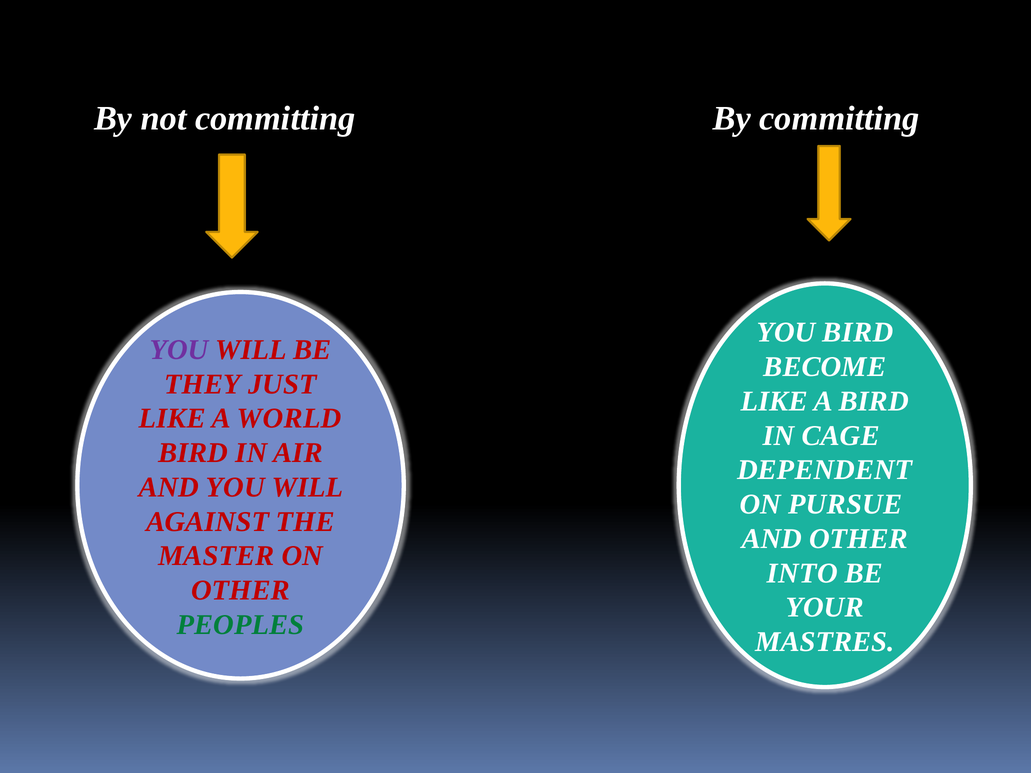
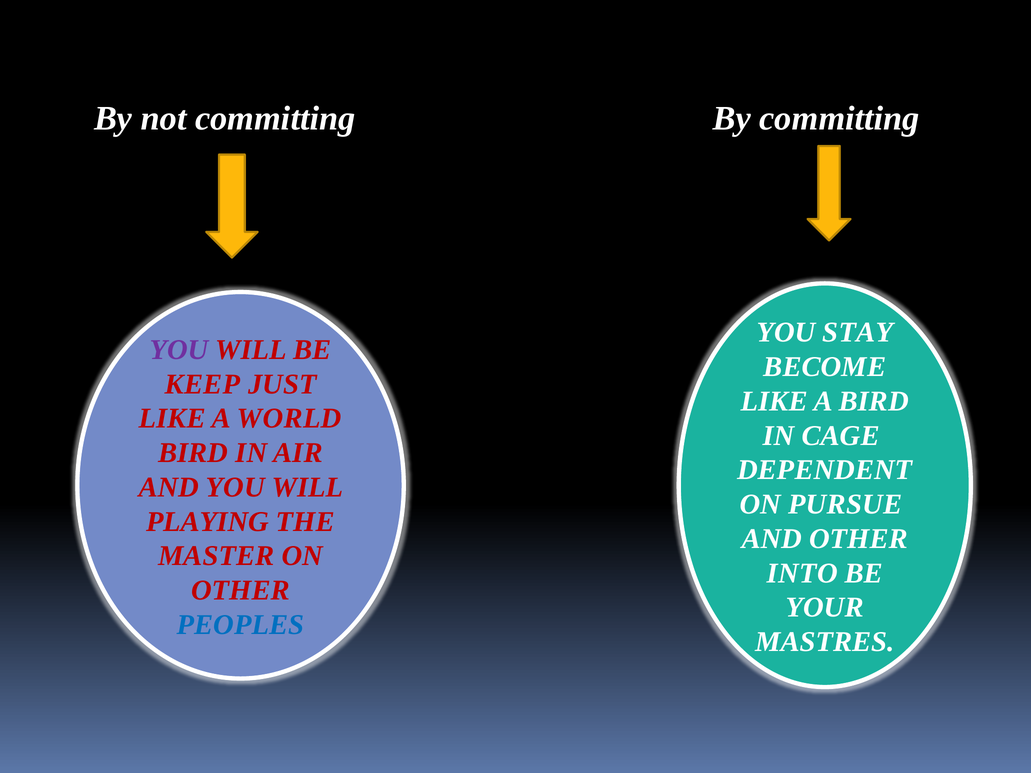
YOU BIRD: BIRD -> STAY (858, 333)
THEY: THEY -> KEEP (202, 384)
AGAINST: AGAINST -> PLAYING (208, 522)
PEOPLES colour: green -> blue (240, 625)
